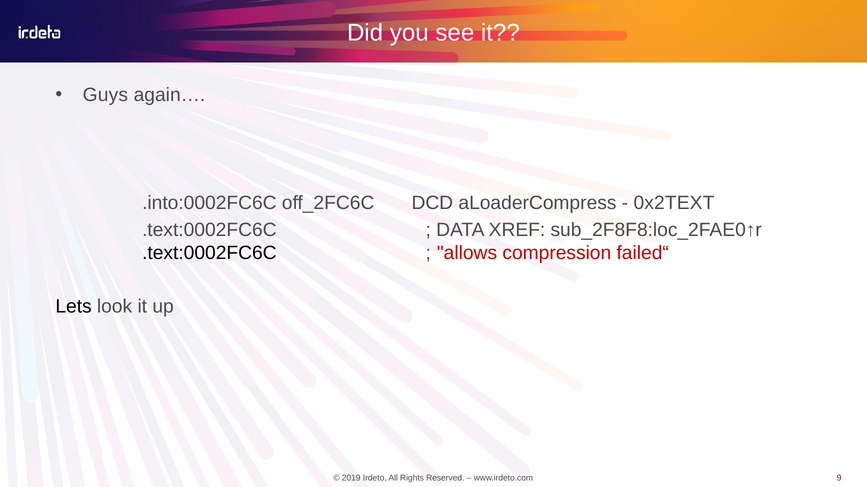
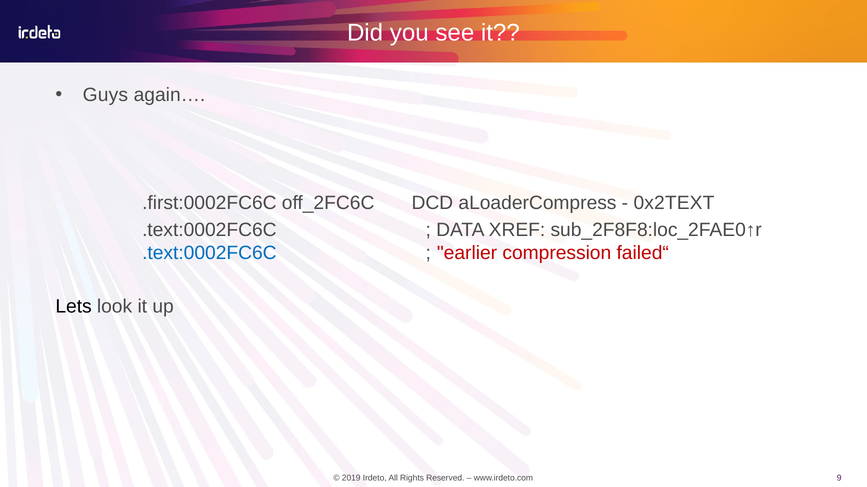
.into:0002FC6C: .into:0002FC6C -> .first:0002FC6C (209, 203)
.text:0002FC6C colour: black -> blue (209, 253)
allows: allows -> earlier (467, 253)
